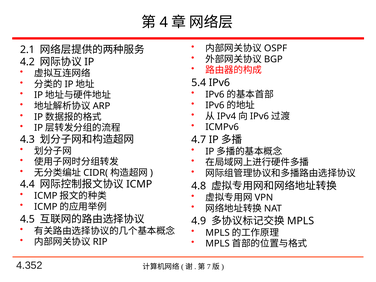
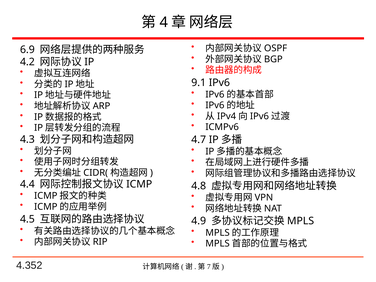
2.1: 2.1 -> 6.9 (27, 50)
5.4: 5.4 -> 9.1 (199, 83)
